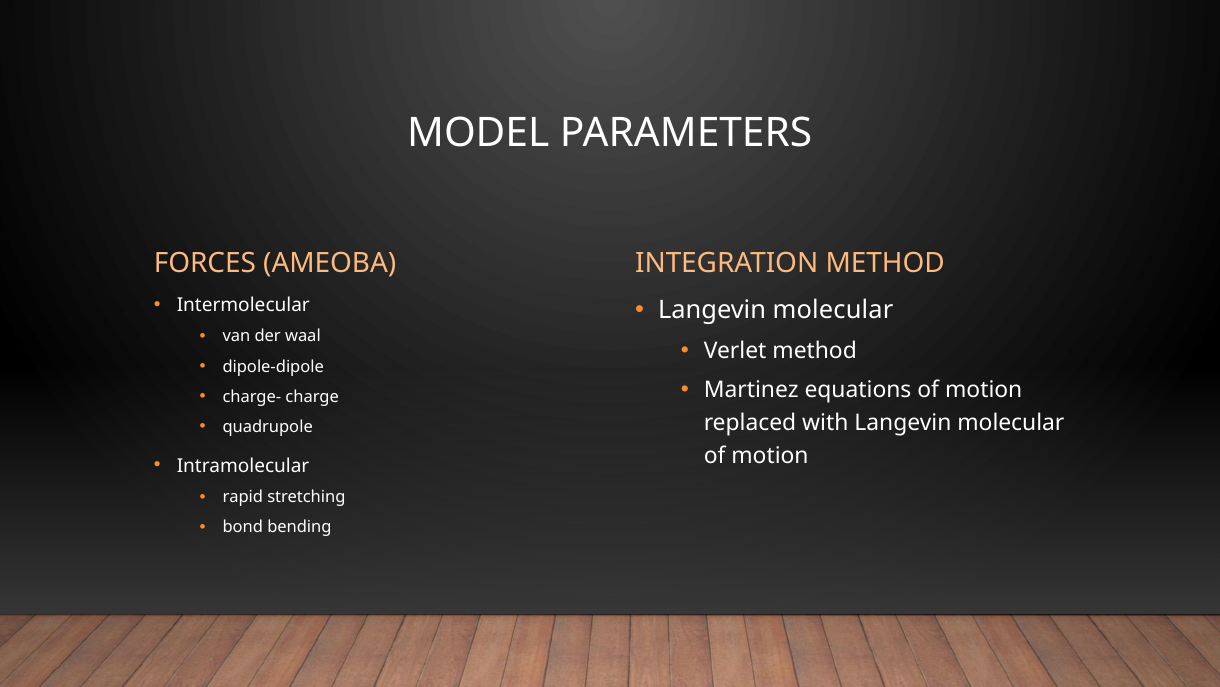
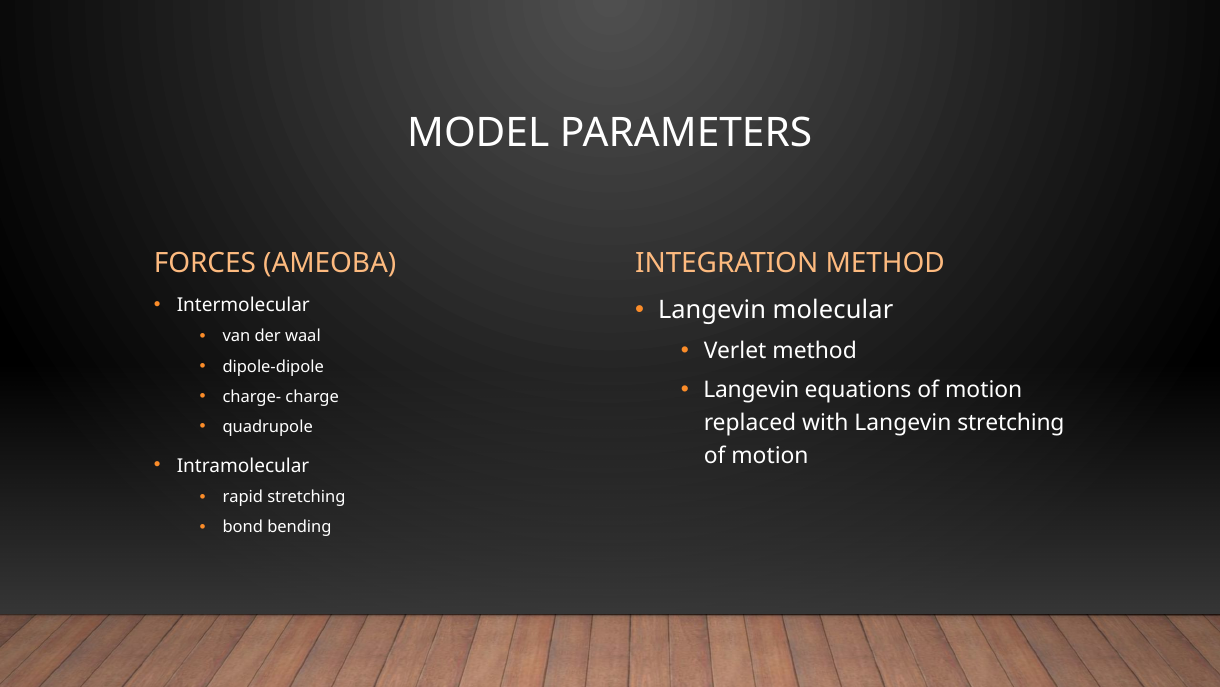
Martinez: Martinez -> Langevin (751, 390)
with Langevin molecular: molecular -> stretching (1011, 423)
